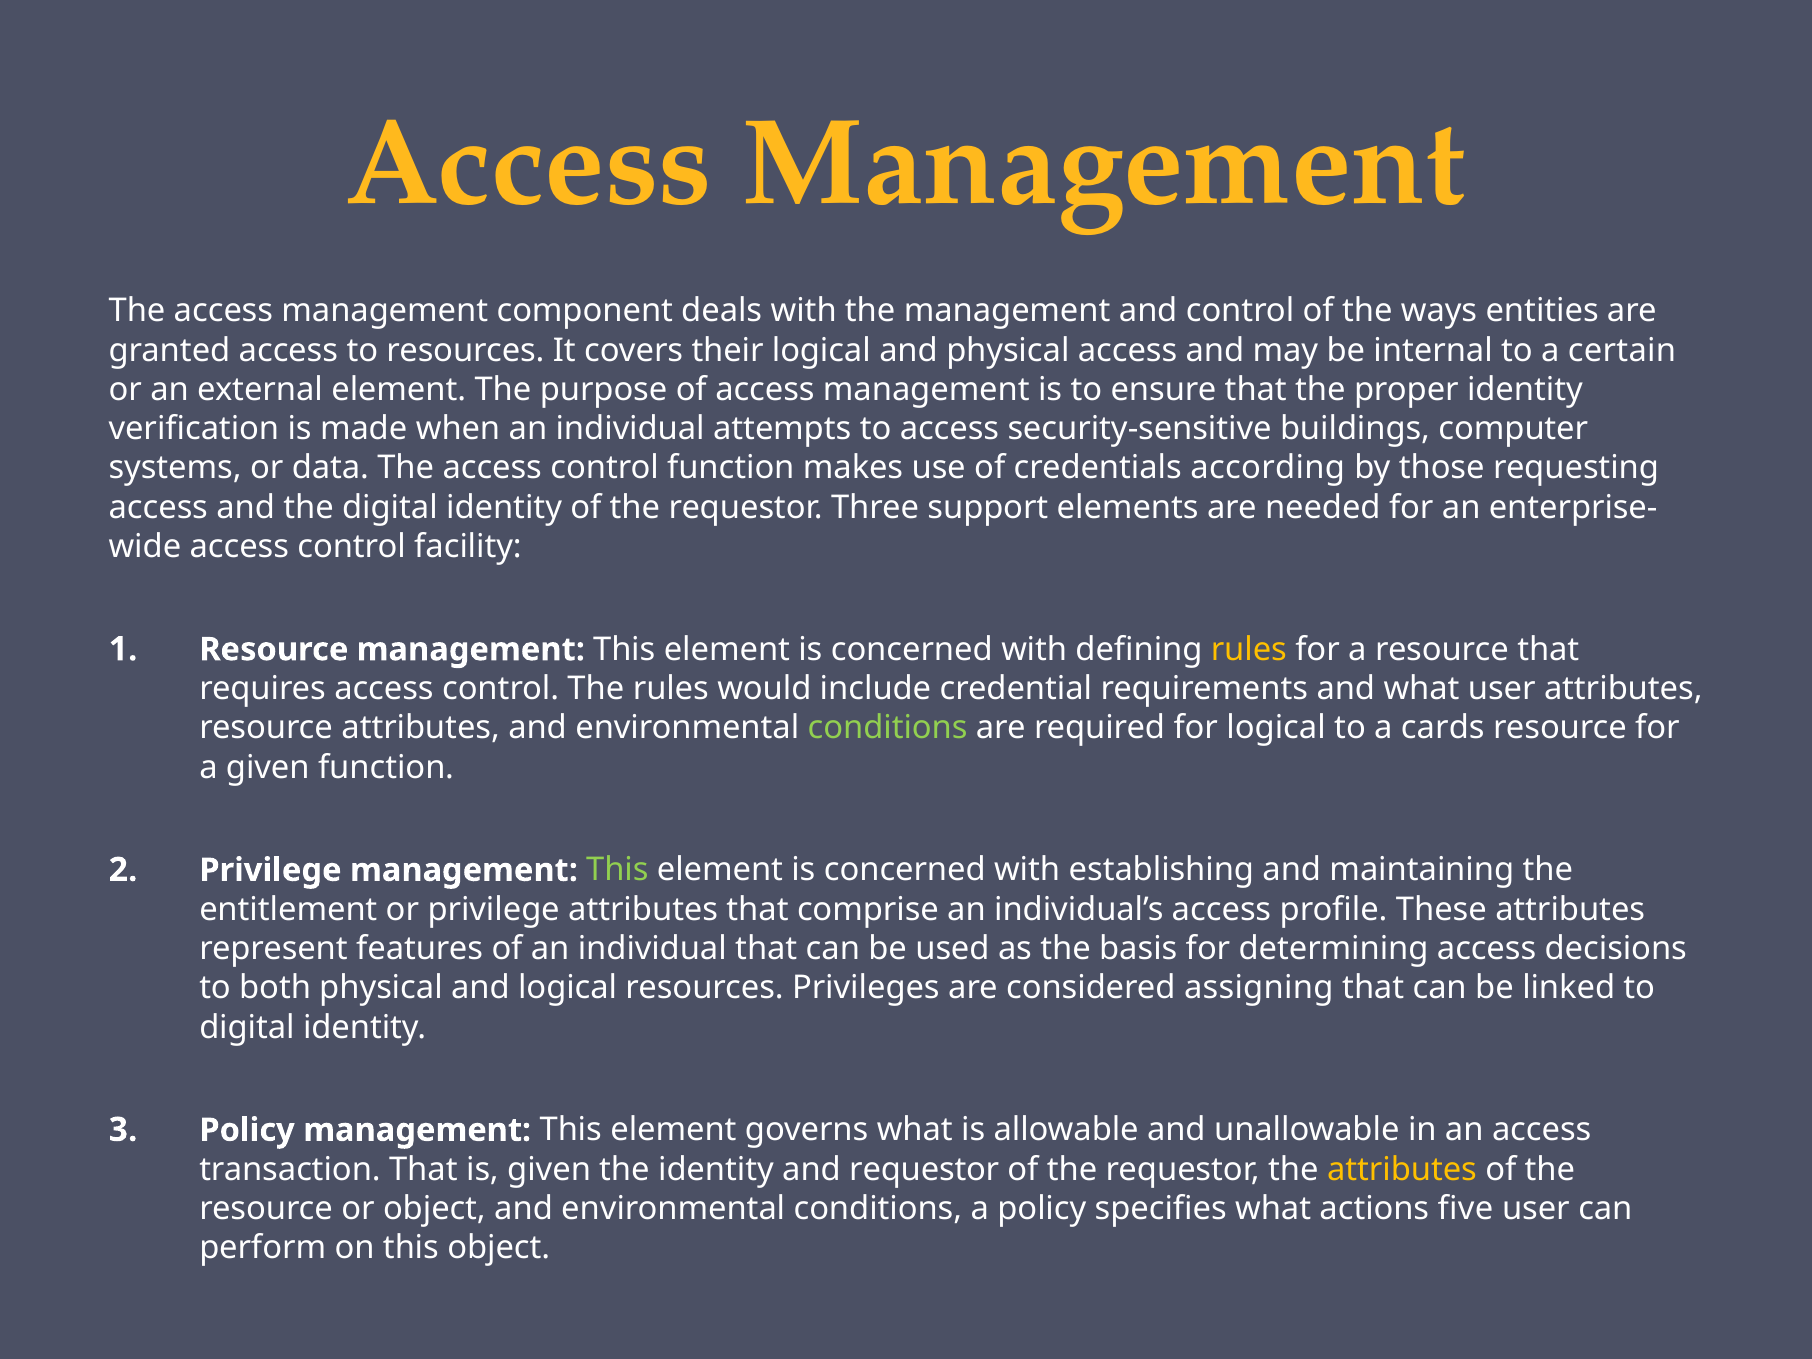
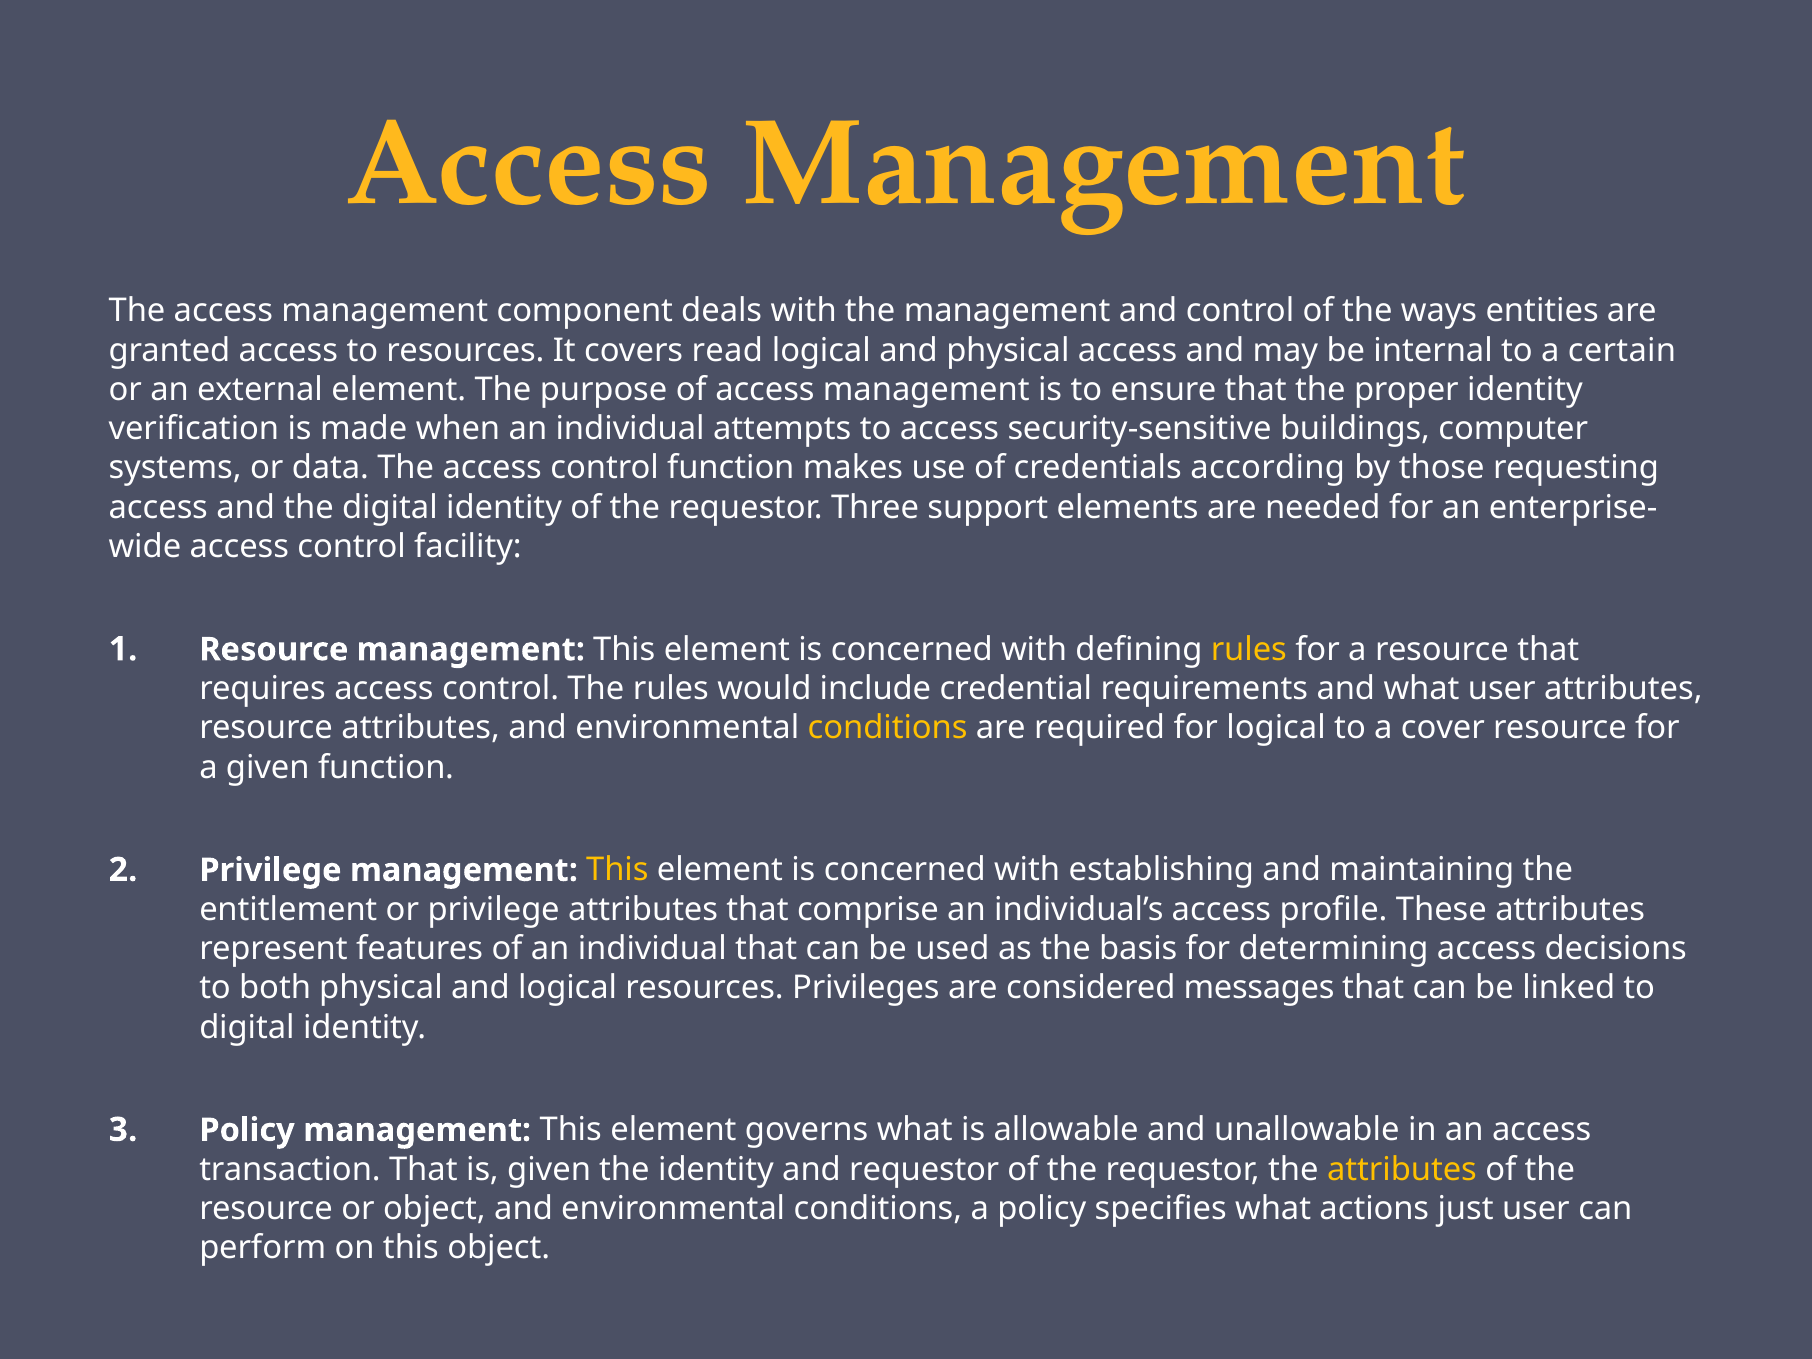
their: their -> read (727, 350)
conditions colour: light green -> yellow (888, 728)
cards: cards -> cover (1443, 728)
This colour: light green -> yellow (617, 870)
assigning: assigning -> messages (1259, 988)
five: five -> just (1466, 1209)
